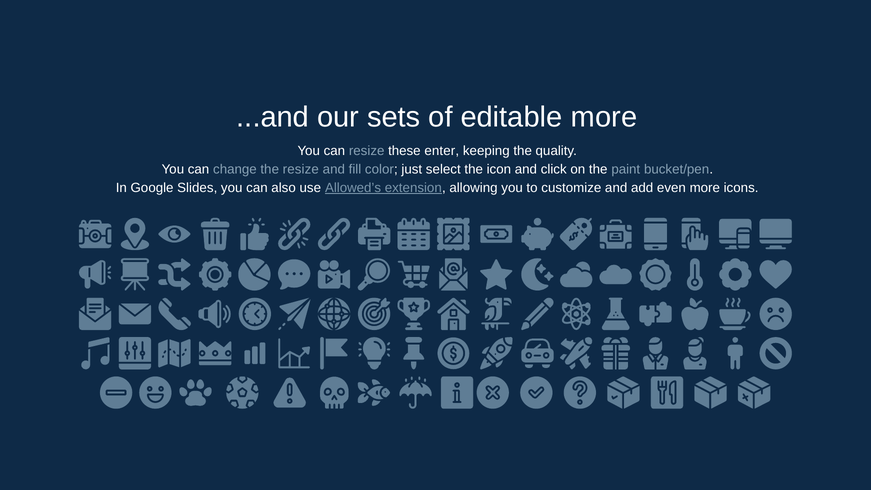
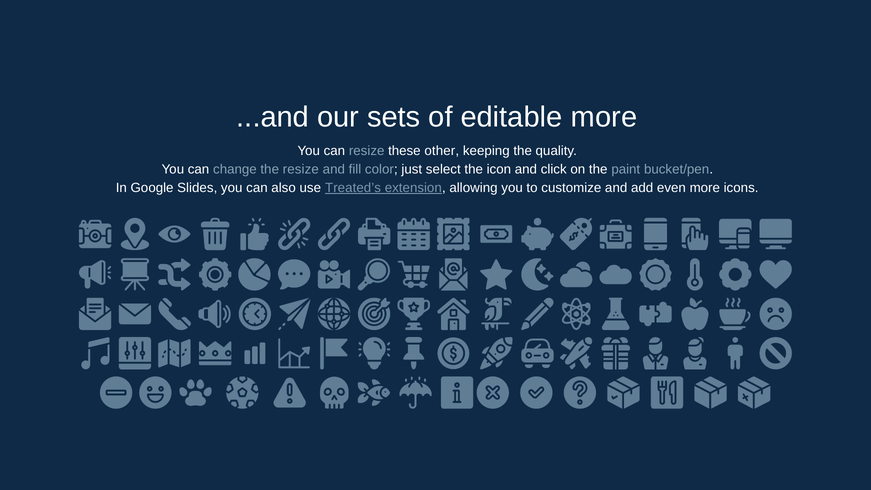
enter: enter -> other (442, 151)
Allowed’s: Allowed’s -> Treated’s (353, 188)
